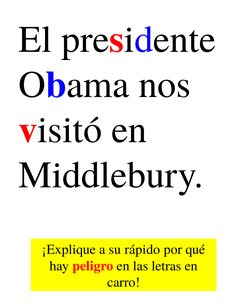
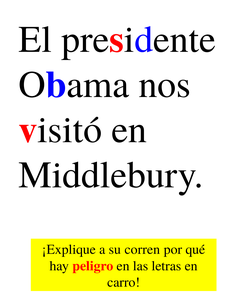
rápido: rápido -> corren (142, 249)
